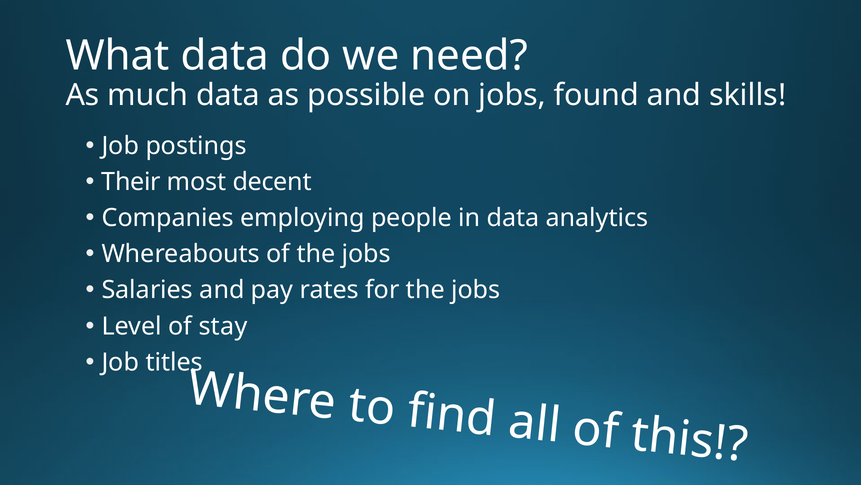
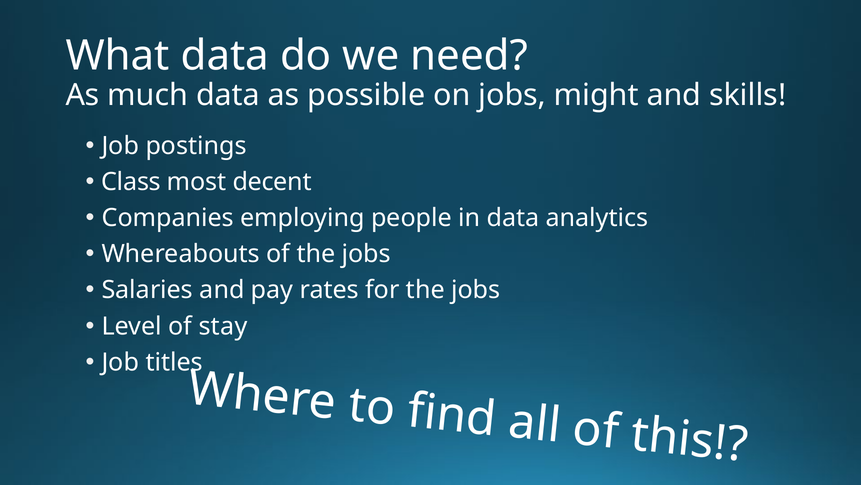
found: found -> might (596, 95)
Their: Their -> Class (131, 182)
